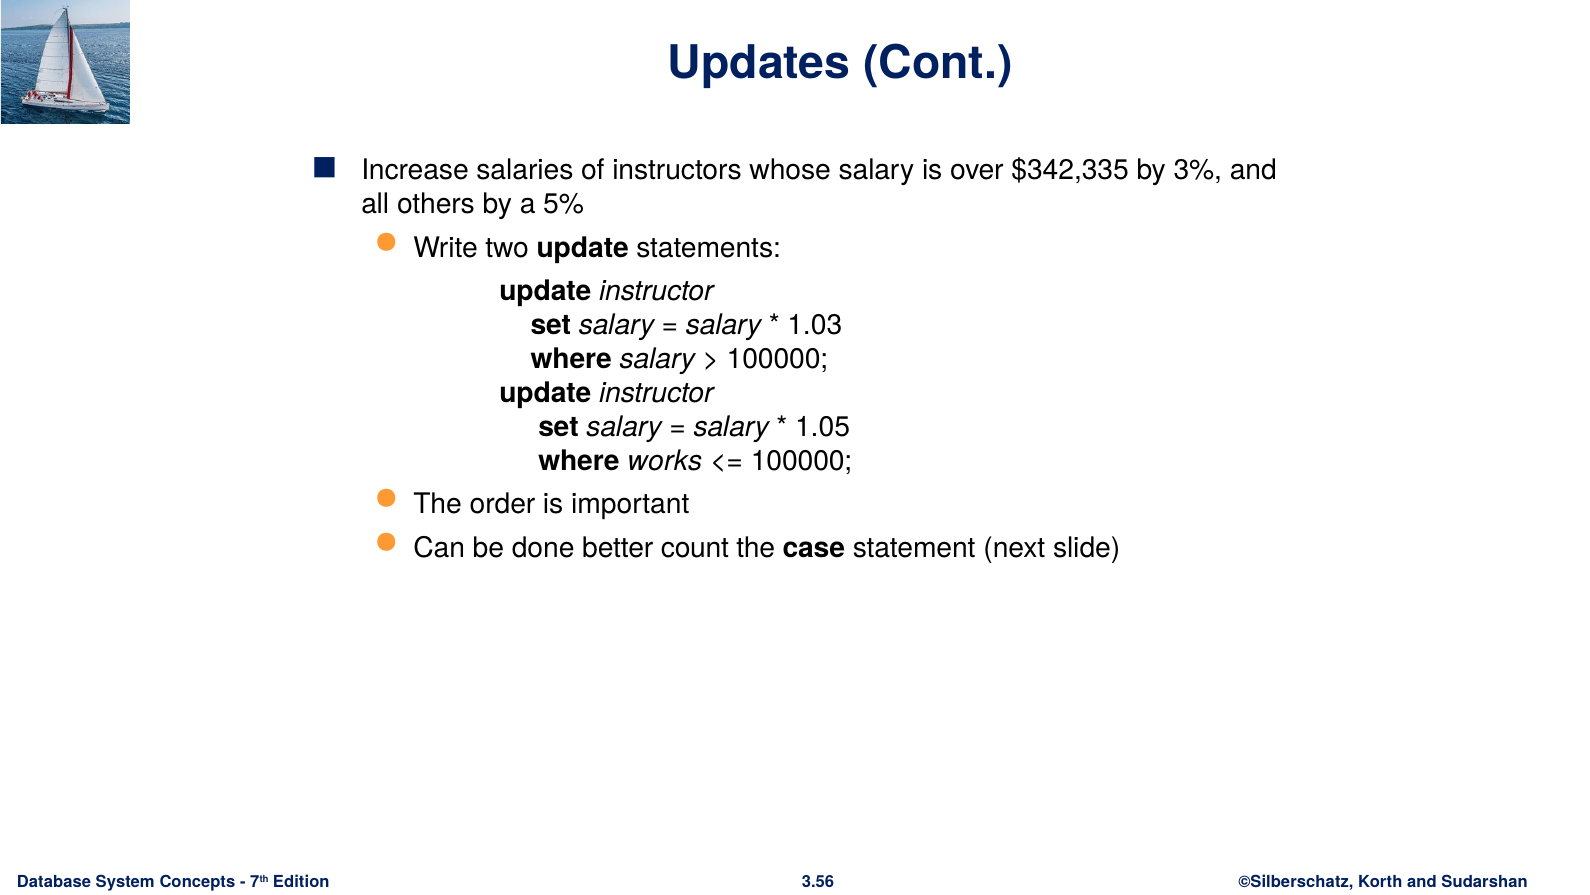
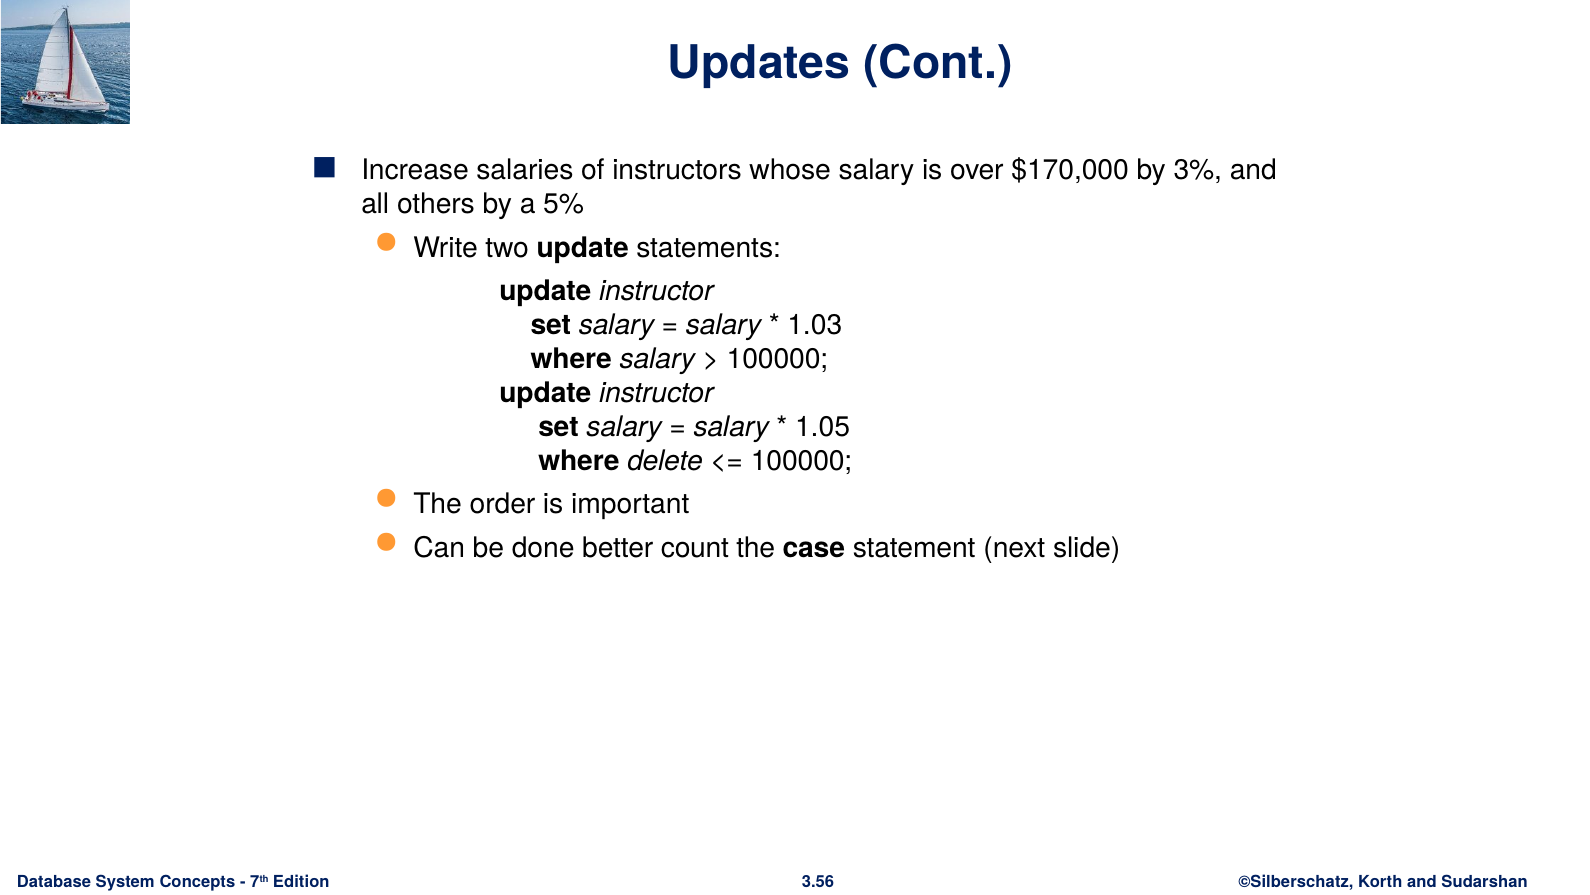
$342,335: $342,335 -> $170,000 (1070, 170)
works: works -> delete (665, 460)
